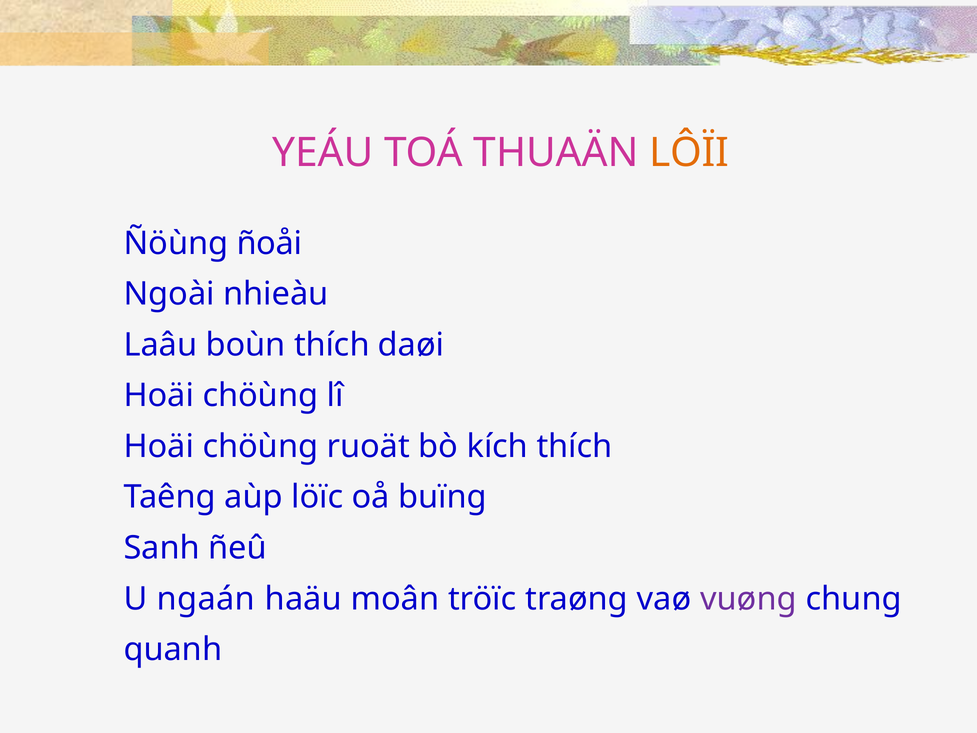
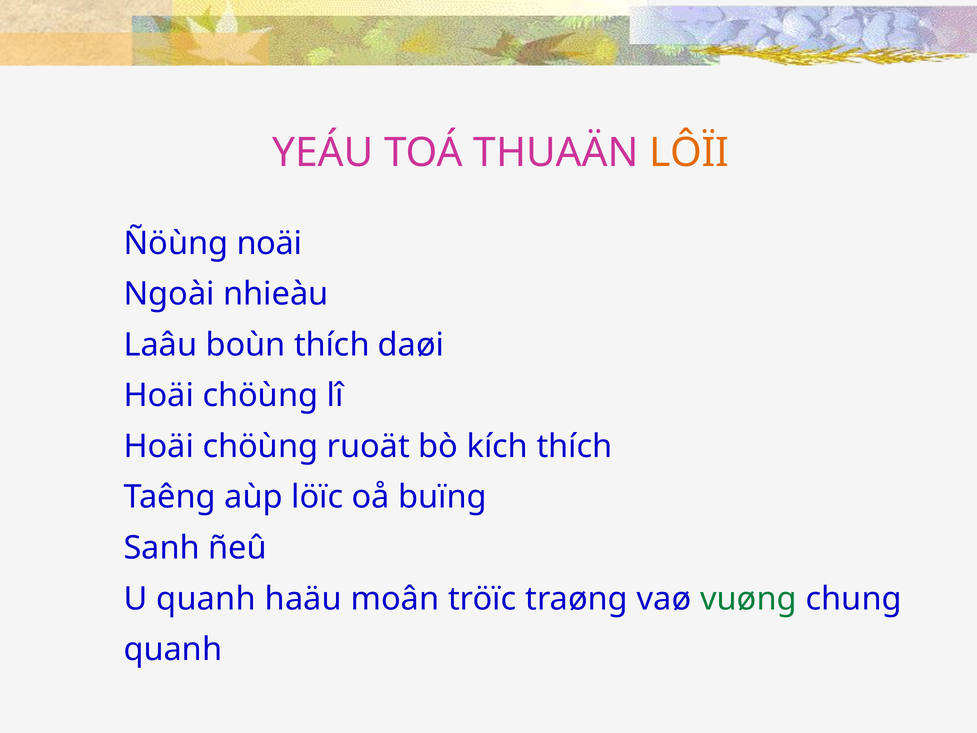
ñoåi: ñoåi -> noäi (269, 243)
U ngaán: ngaán -> quanh (206, 599)
vuøng colour: purple -> green (749, 599)
